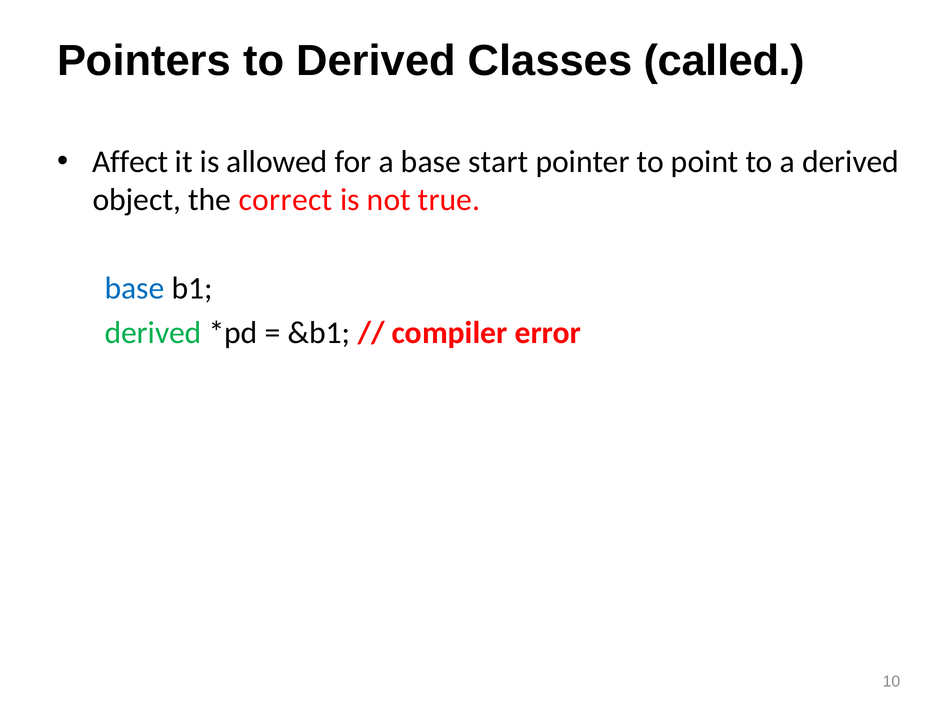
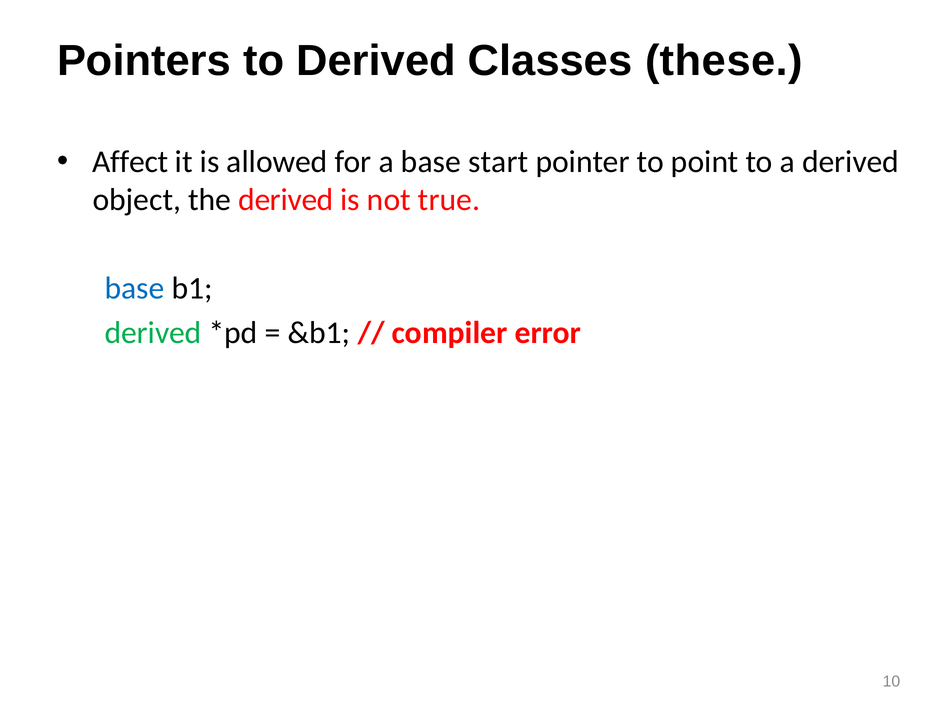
called: called -> these (724, 61)
the correct: correct -> derived (286, 200)
